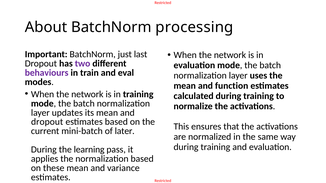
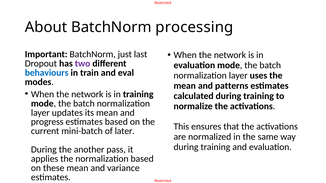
behaviours colour: purple -> blue (47, 73)
function: function -> patterns (232, 86)
dropout: dropout -> progress (47, 122)
learning: learning -> another (89, 150)
